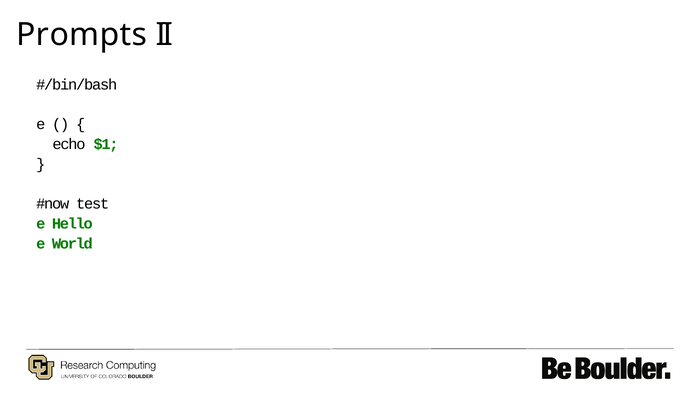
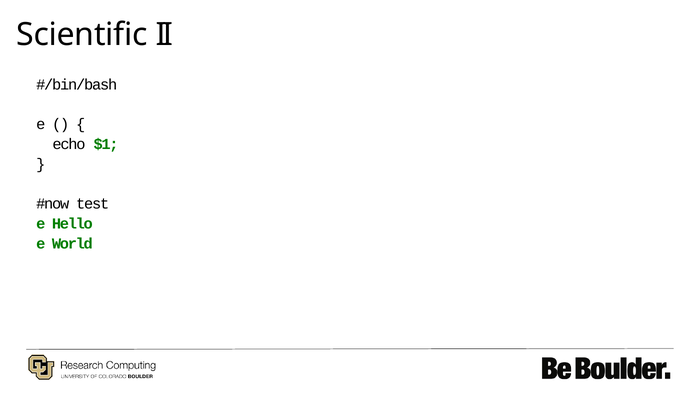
Prompts: Prompts -> Scientific (82, 35)
